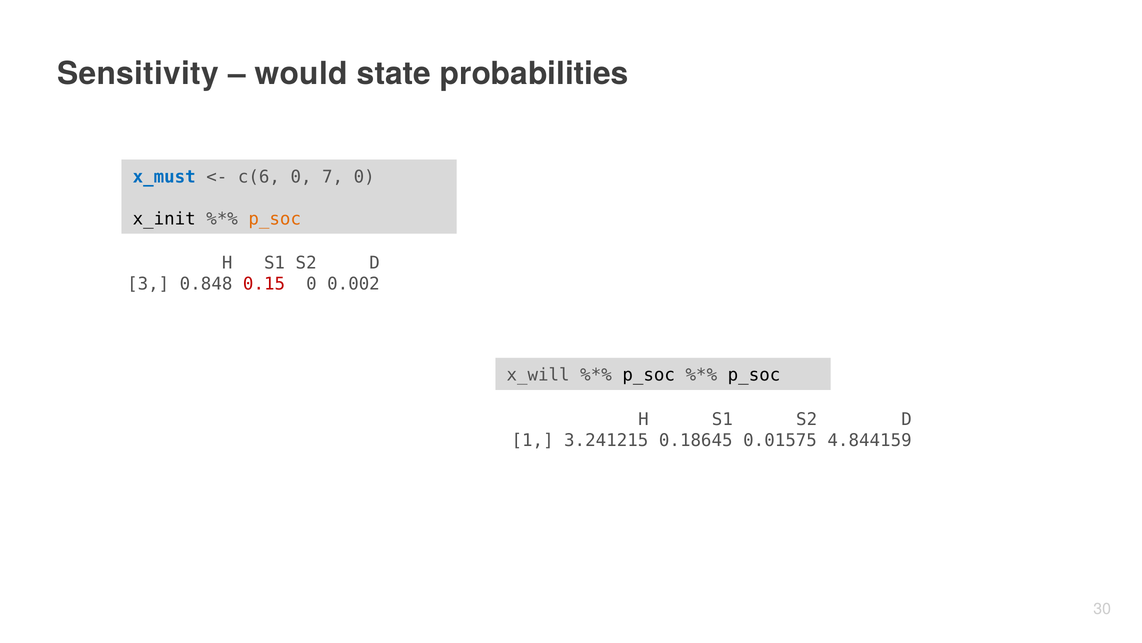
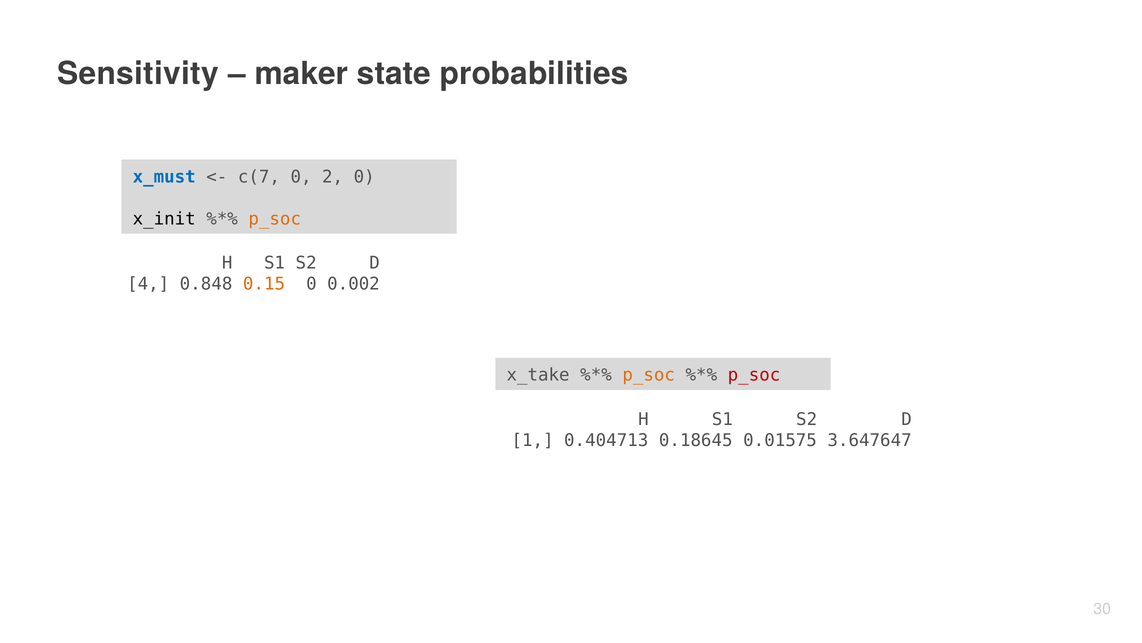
would: would -> maker (301, 74)
c(6: c(6 -> c(7 (259, 177)
7: 7 -> 2 (333, 177)
3: 3 -> 4 (148, 284)
0.15 colour: red -> orange (264, 284)
x_will: x_will -> x_take (538, 375)
p_soc colour: black -> orange (649, 375)
p_soc colour: black -> red (754, 375)
3.241215: 3.241215 -> 0.404713 (606, 440)
4.844159: 4.844159 -> 3.647647 (870, 440)
